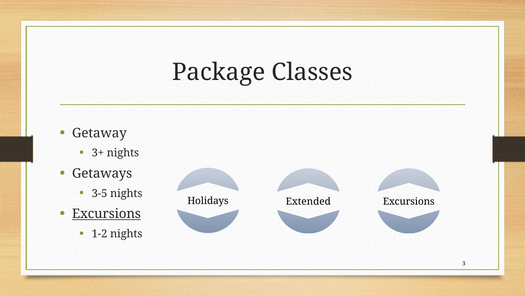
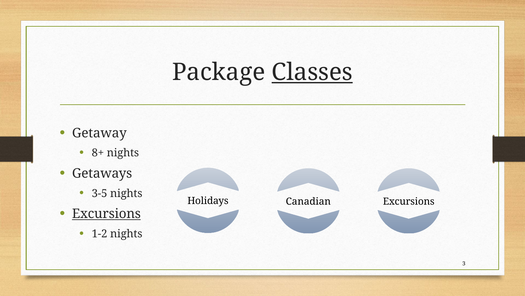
Classes underline: none -> present (312, 72)
3+: 3+ -> 8+ (98, 153)
Extended: Extended -> Canadian (308, 201)
